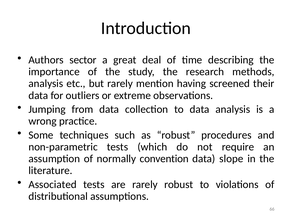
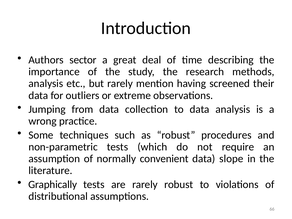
convention: convention -> convenient (164, 159)
Associated: Associated -> Graphically (53, 184)
